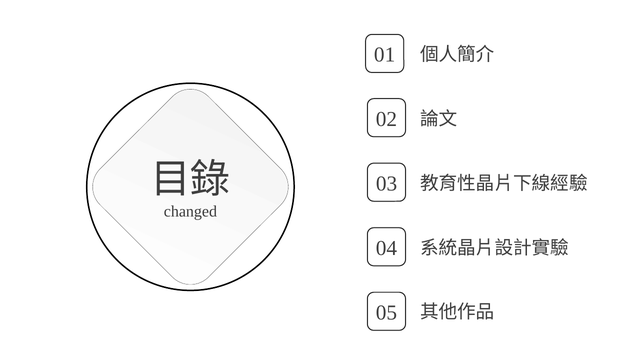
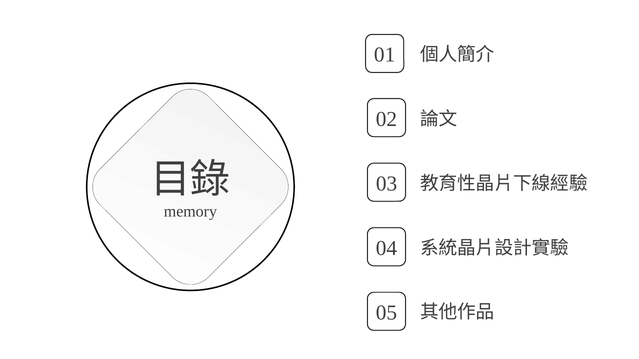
changed: changed -> memory (190, 212)
